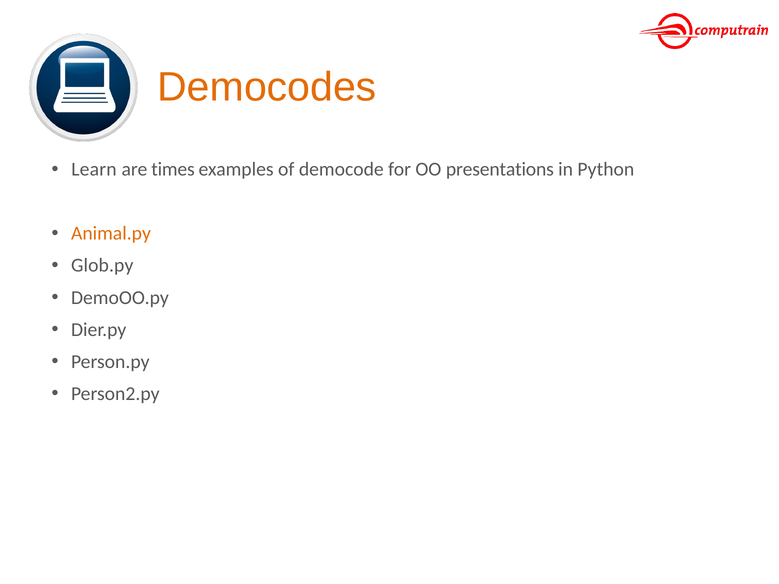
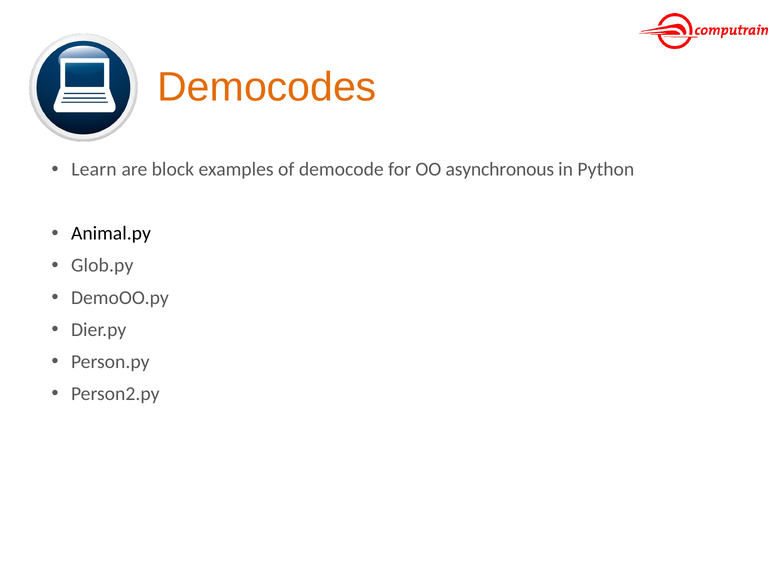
times: times -> block (173, 170)
presentations: presentations -> asynchronous (500, 170)
Animal.py colour: orange -> black (111, 234)
